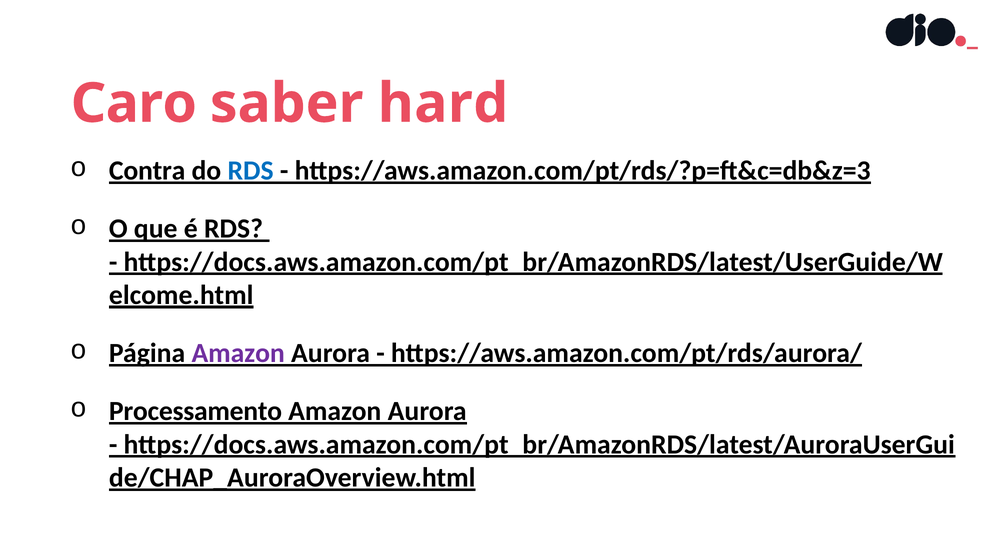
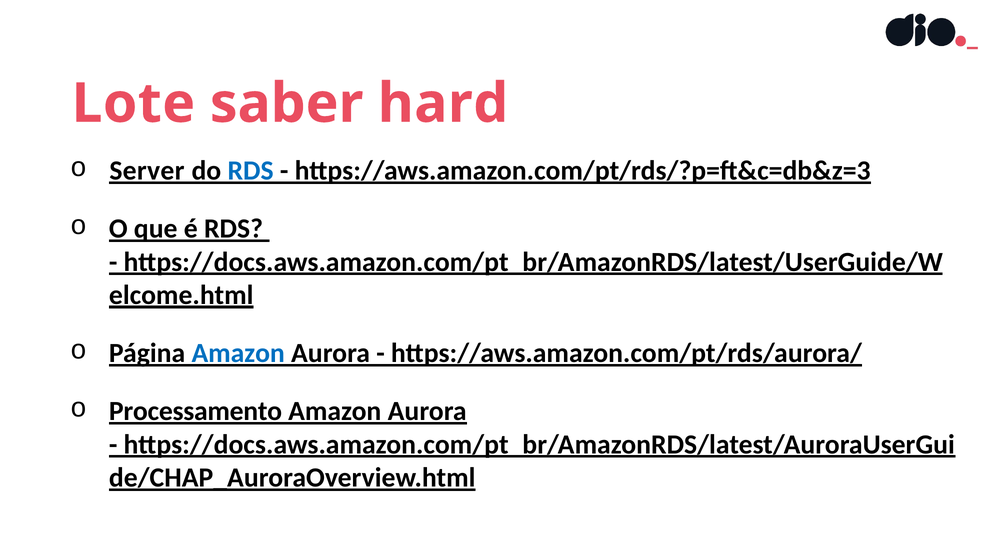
Caro: Caro -> Lote (133, 104)
Contra: Contra -> Server (147, 171)
Amazon colour: purple -> blue (238, 353)
